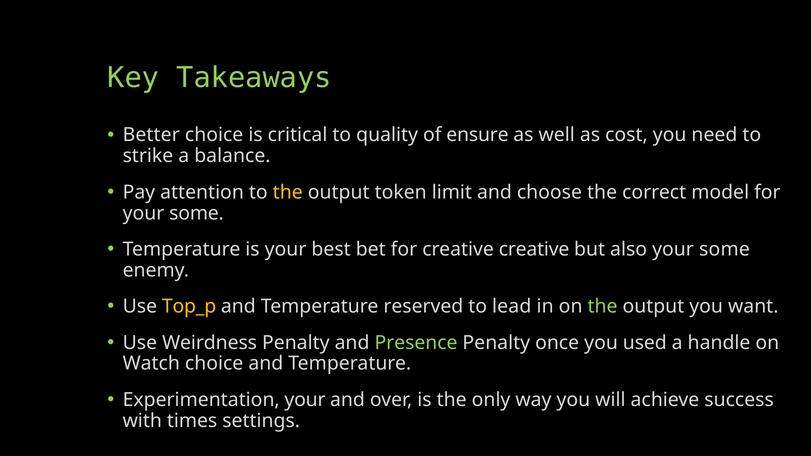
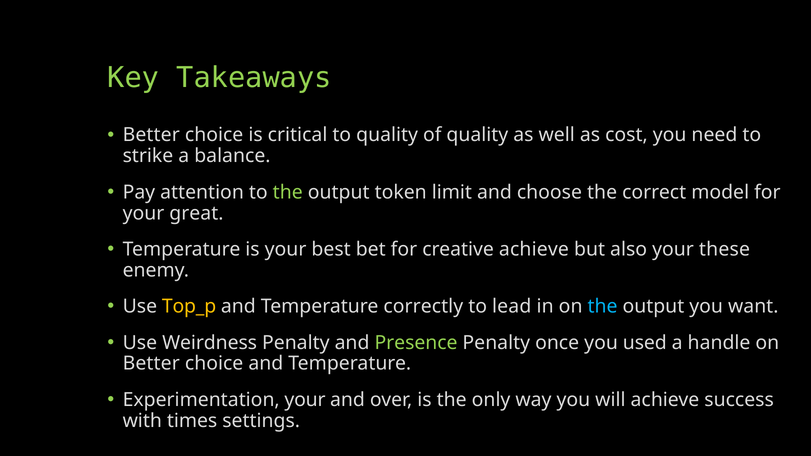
of ensure: ensure -> quality (477, 135)
the colour: yellow -> light green (288, 192)
some: some -> great (196, 213)
creative creative: creative -> achieve (534, 249)
also your some: some -> these (724, 249)
reserved: reserved -> correctly (423, 307)
the colour: light green -> light blue (602, 307)
Watch: Watch -> Better (151, 364)
